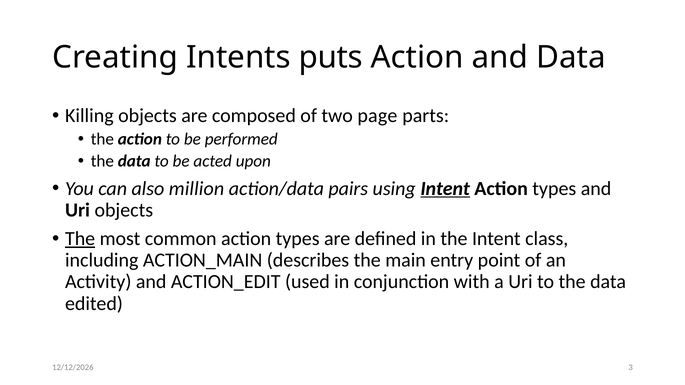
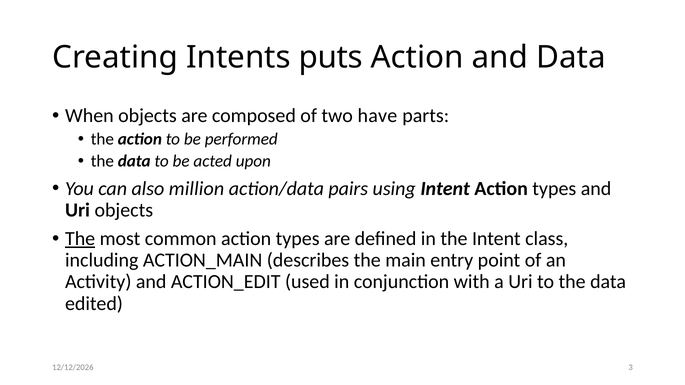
Killing: Killing -> When (89, 116)
page: page -> have (377, 116)
Intent underline: present -> none (445, 189)
